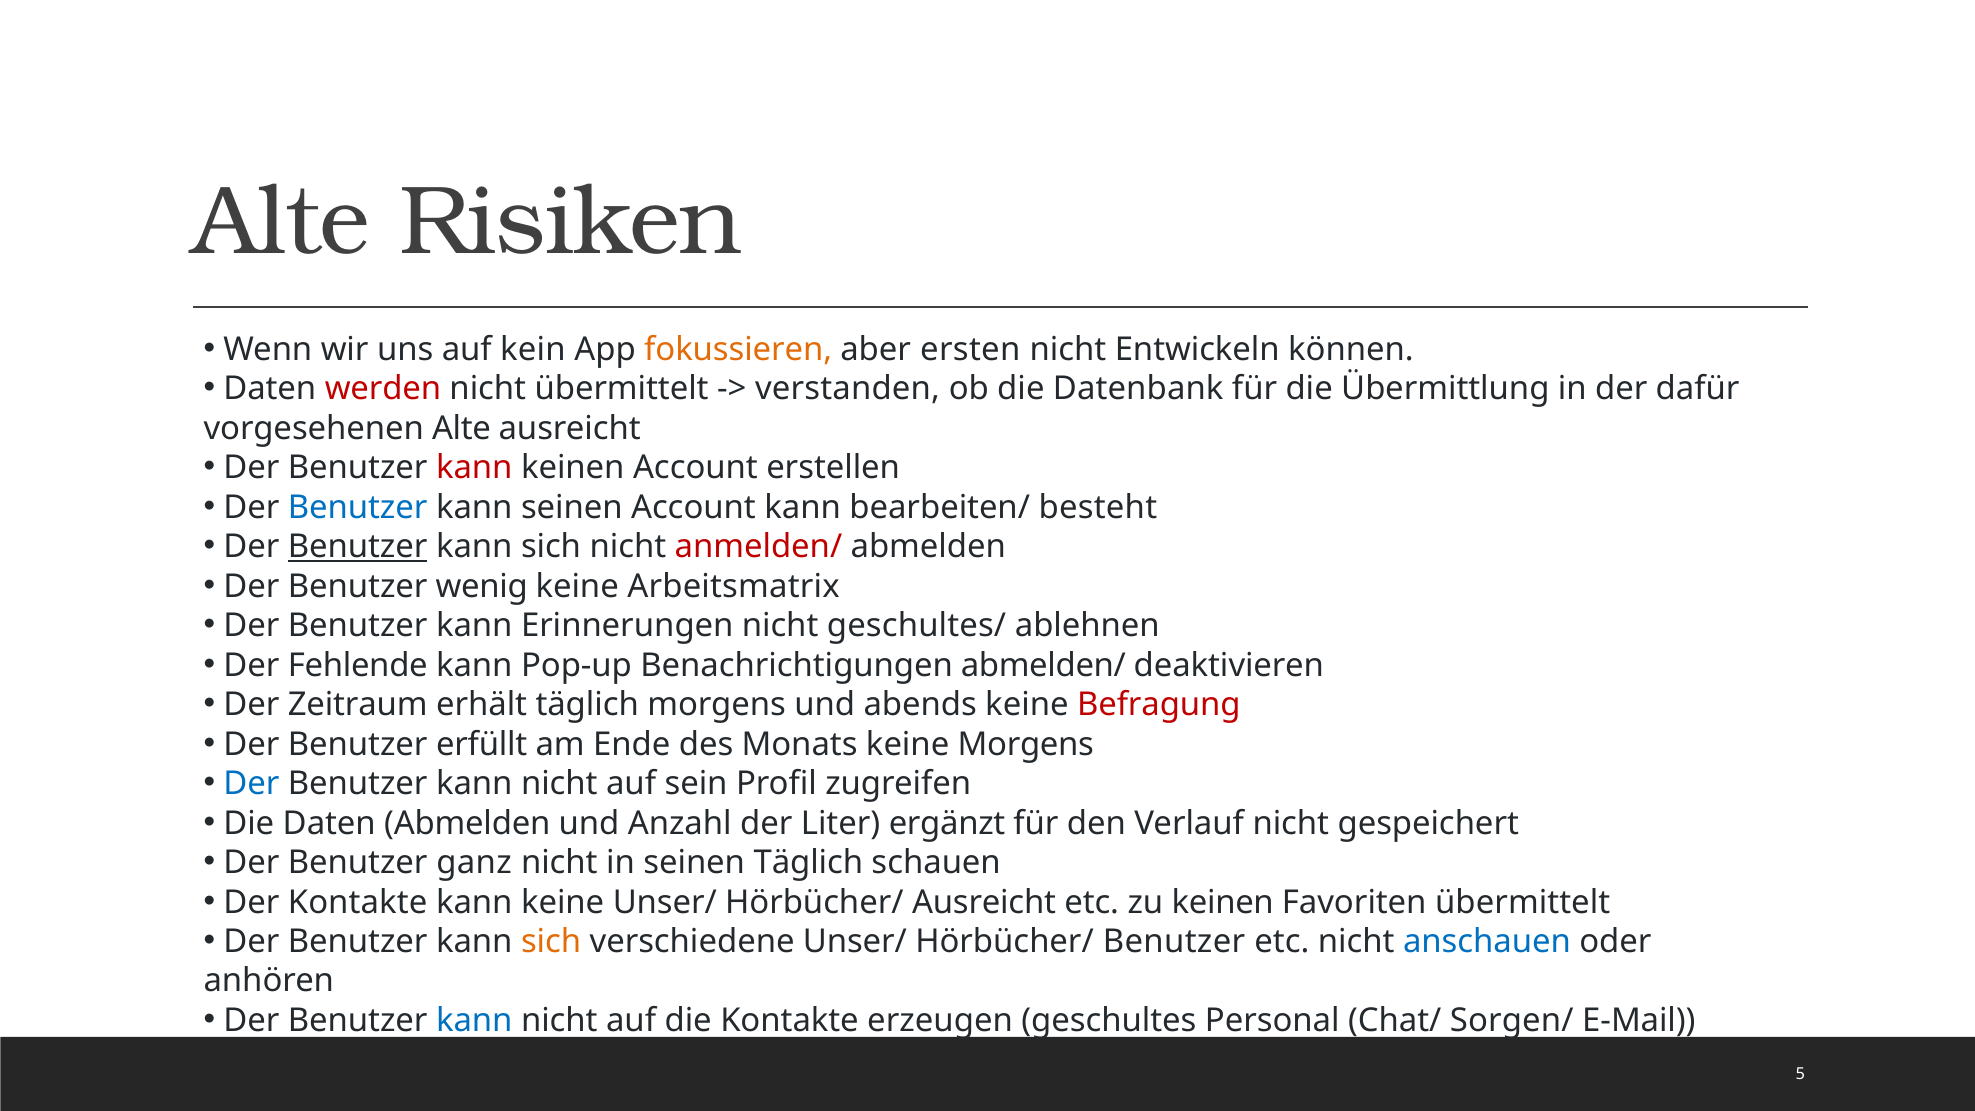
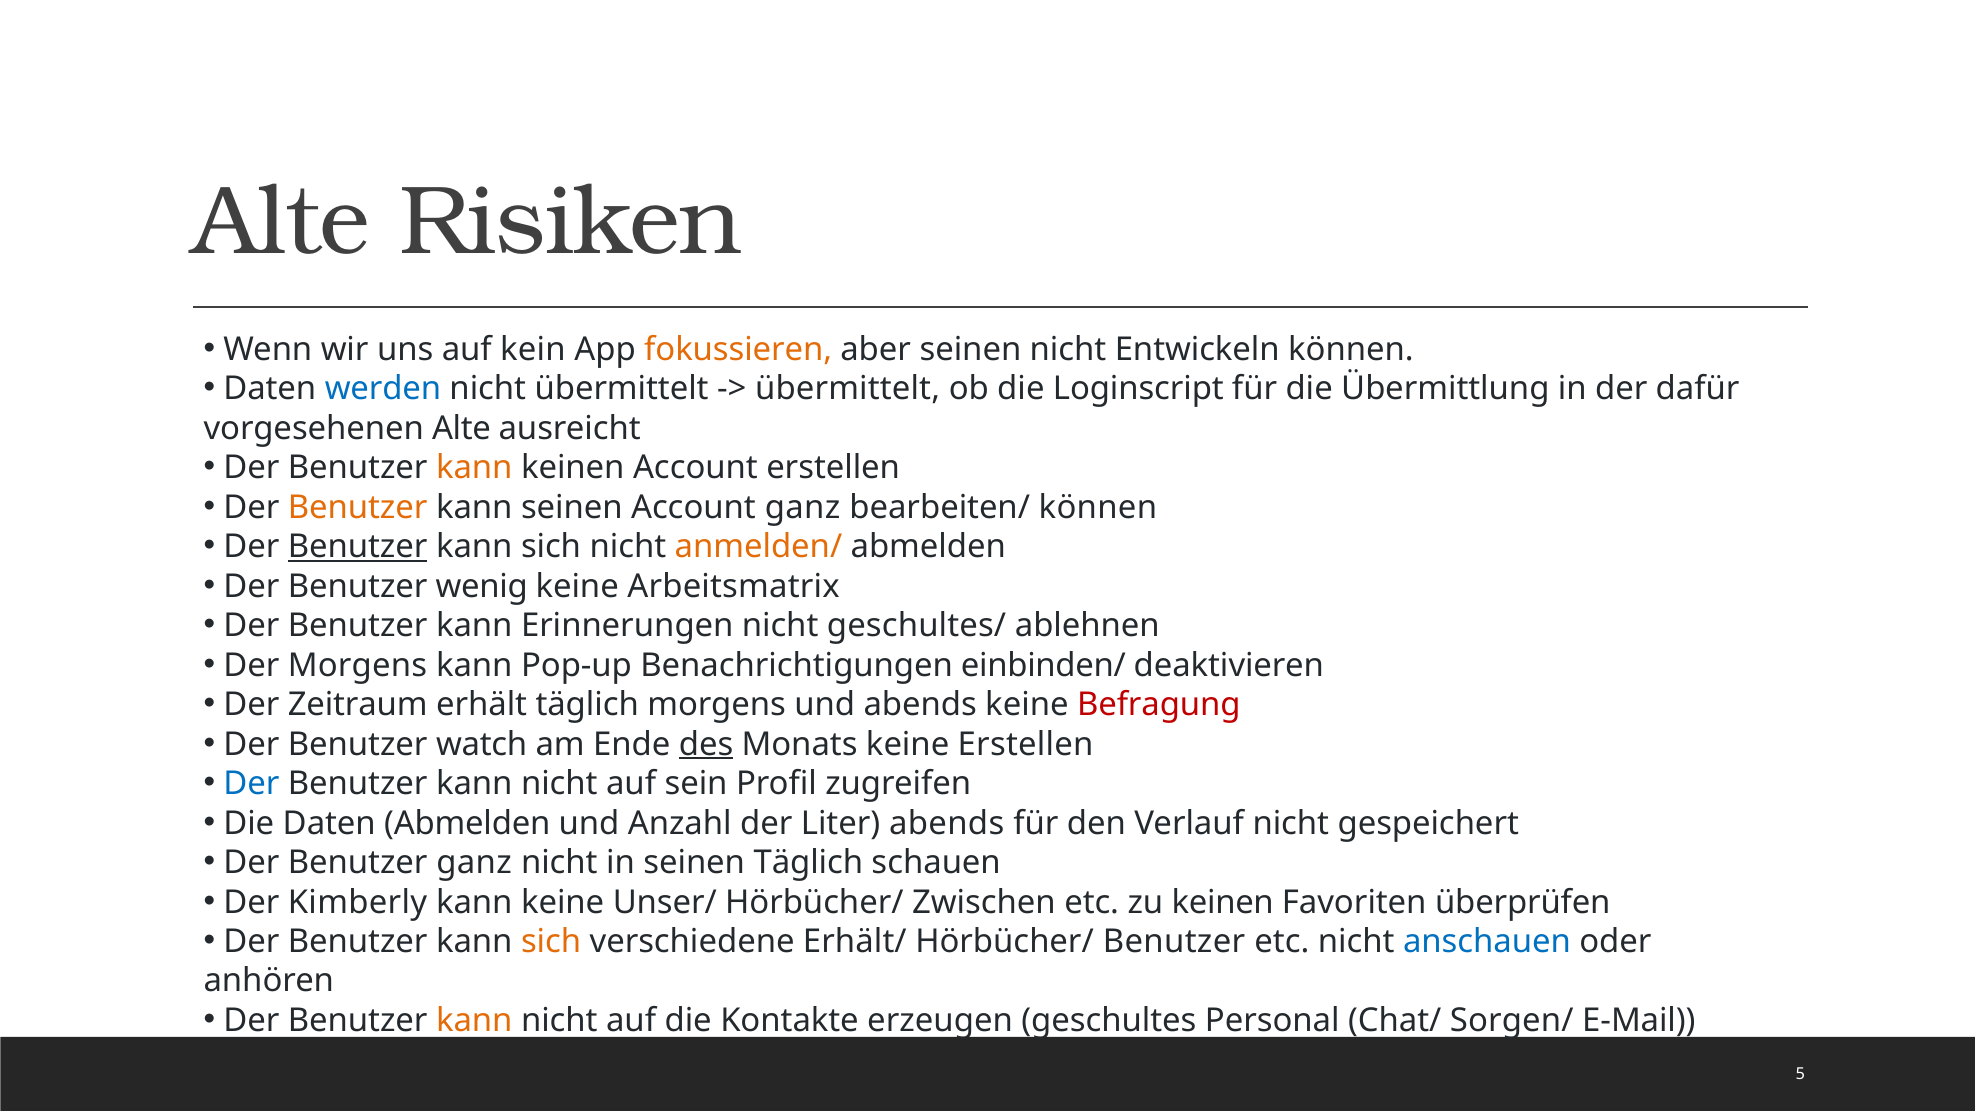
aber ersten: ersten -> seinen (970, 349)
werden colour: red -> blue (383, 389)
verstanden: verstanden -> übermittelt (848, 389)
Datenbank: Datenbank -> Loginscript (1138, 389)
kann colour: red -> orange (474, 468)
Benutzer colour: blue -> orange (358, 507)
Account kann: kann -> ganz (802, 507)
bearbeiten/ besteht: besteht -> können (1098, 507)
anmelden/ colour: red -> orange (758, 547)
Der Fehlende: Fehlende -> Morgens (358, 665)
abmelden/: abmelden/ -> einbinden/ (1043, 665)
erfüllt: erfüllt -> watch (482, 744)
des underline: none -> present (706, 744)
keine Morgens: Morgens -> Erstellen (1026, 744)
Liter ergänzt: ergänzt -> abends (947, 823)
Der Kontakte: Kontakte -> Kimberly (357, 902)
Hörbücher/ Ausreicht: Ausreicht -> Zwischen (984, 902)
Favoriten übermittelt: übermittelt -> überprüfen (1523, 902)
verschiedene Unser/: Unser/ -> Erhält/ (855, 942)
kann colour: blue -> orange (474, 1021)
